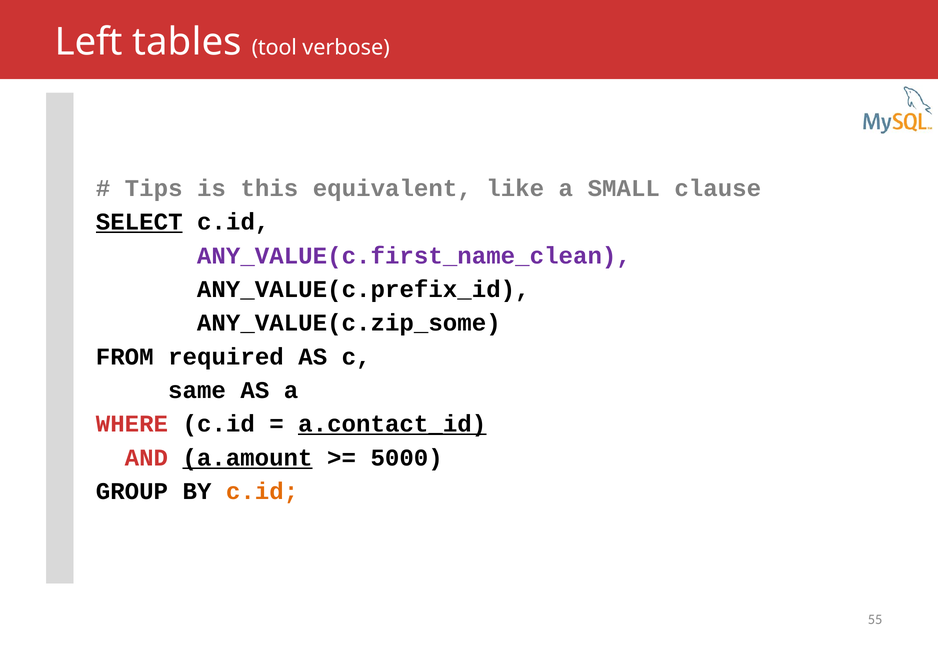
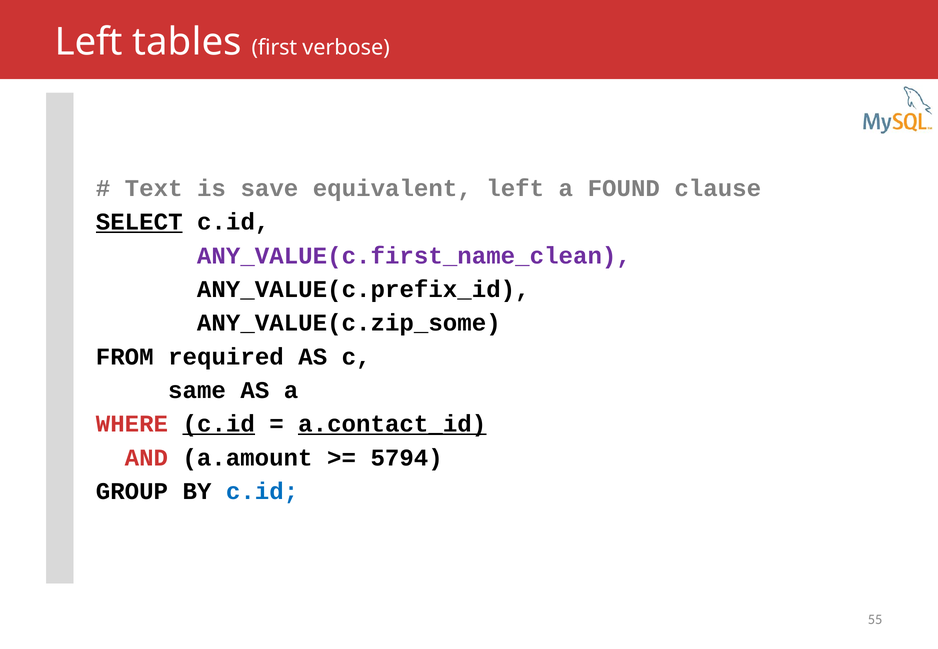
tool: tool -> first (274, 48)
Tips: Tips -> Text (154, 188)
this: this -> save (269, 188)
equivalent like: like -> left (515, 188)
SMALL: SMALL -> FOUND (624, 188)
c.id underline: none -> present (219, 424)
a.amount underline: present -> none (247, 458)
5000: 5000 -> 5794 (407, 458)
c.id colour: orange -> blue (262, 492)
